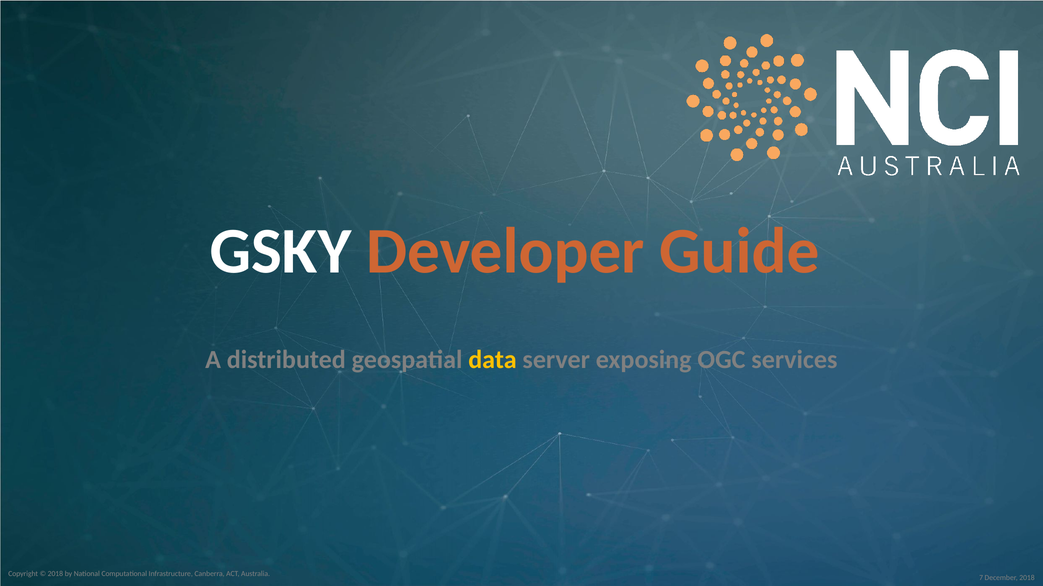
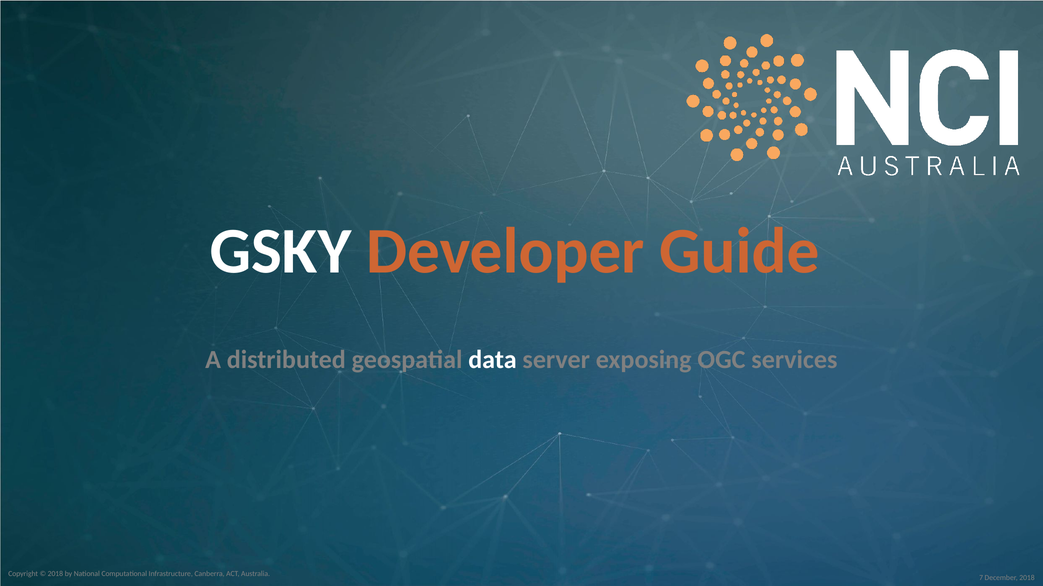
data colour: yellow -> white (492, 360)
